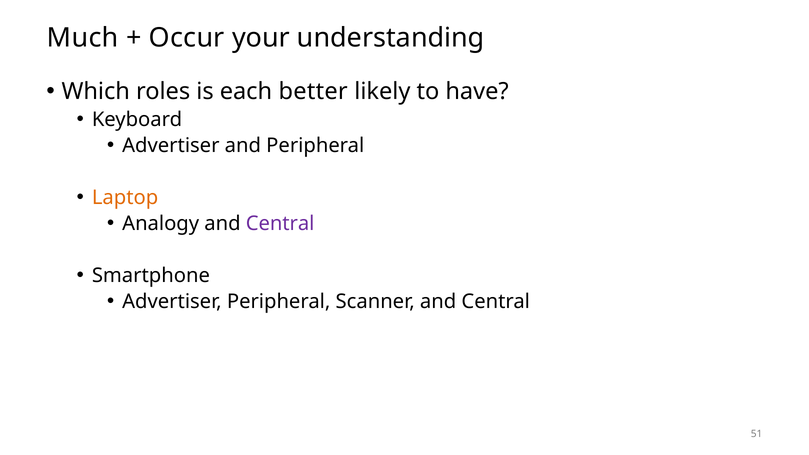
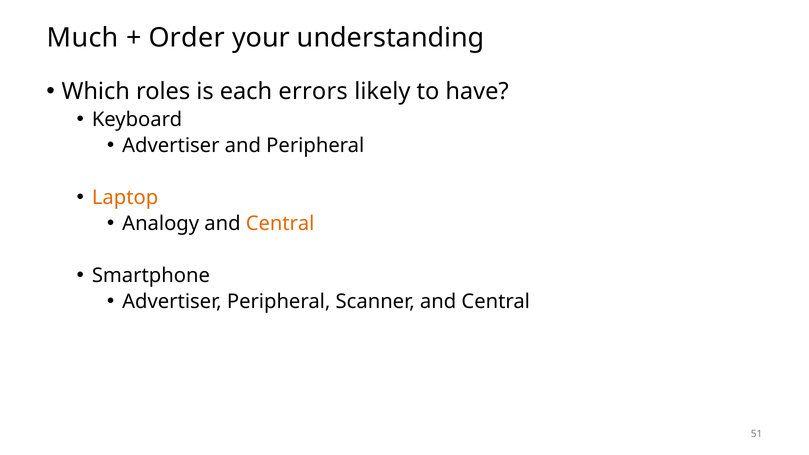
Occur: Occur -> Order (187, 38)
better: better -> errors (313, 91)
Central colour: purple -> orange (280, 224)
